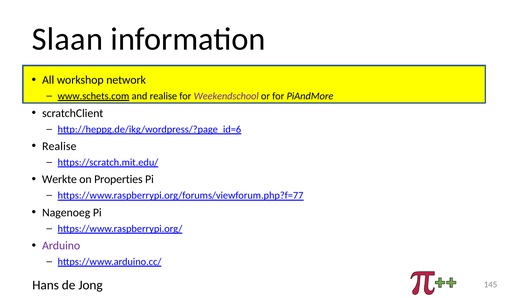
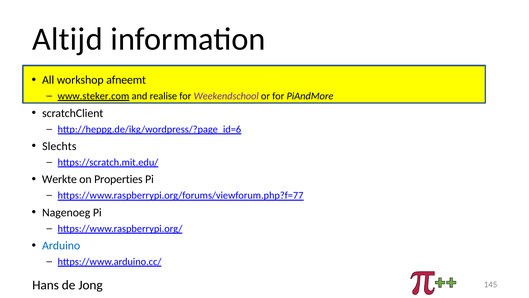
Slaan: Slaan -> Altijd (67, 39)
network: network -> afneemt (126, 80)
www.schets.com: www.schets.com -> www.steker.com (93, 96)
Realise: Realise -> Slechts (59, 146)
Arduino colour: purple -> blue (61, 245)
